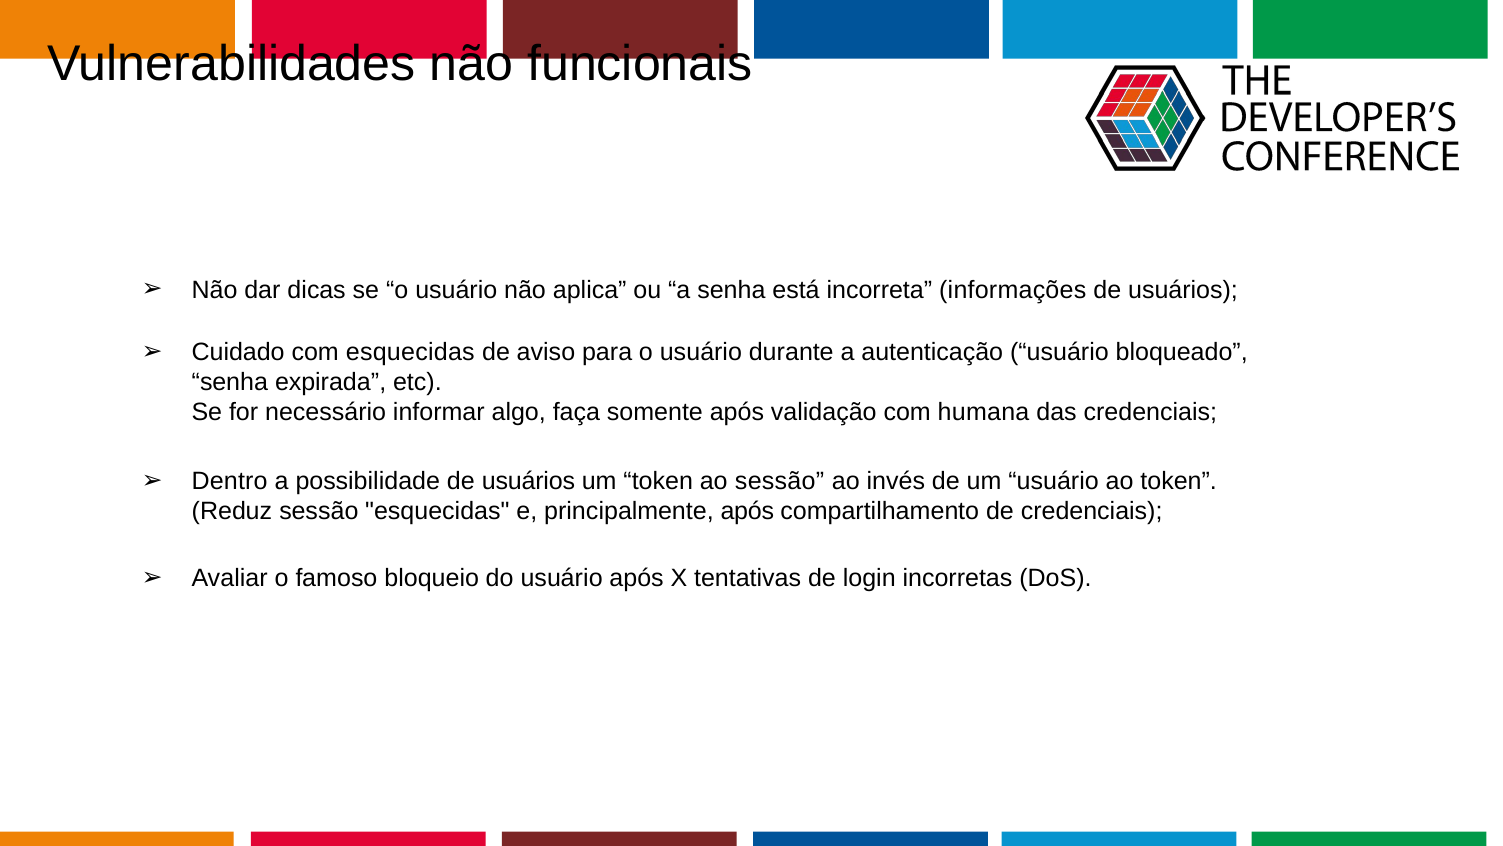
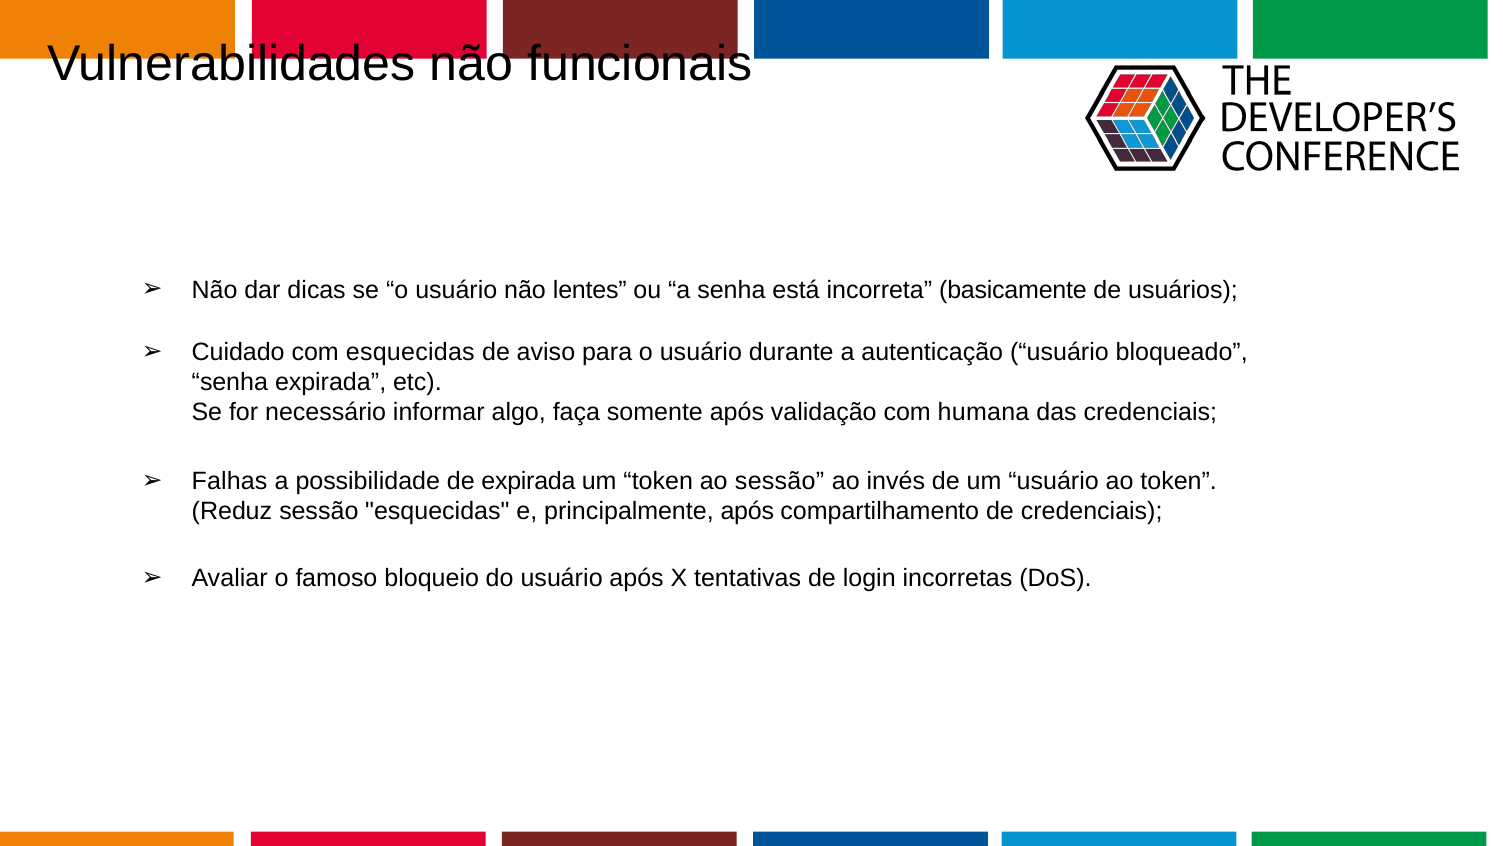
aplica: aplica -> lentes (590, 290)
informações: informações -> basicamente (1013, 290)
Dentro: Dentro -> Falhas (230, 481)
possibilidade de usuários: usuários -> expirada (528, 481)
